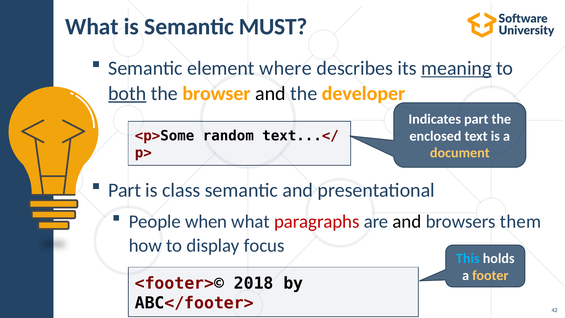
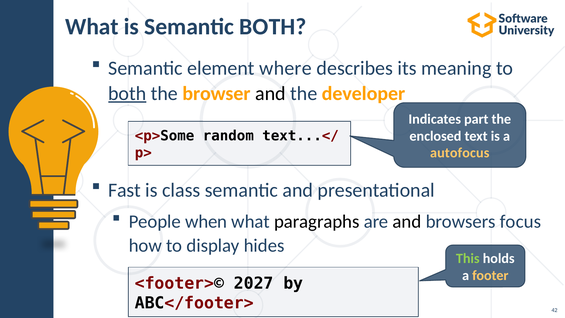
Semantic MUST: MUST -> BOTH (273, 27)
meaning underline: present -> none (456, 68)
document: document -> autofocus (460, 153)
Part: Part -> Fast (125, 190)
paragraphs colour: red -> black (317, 222)
them: them -> focus (520, 222)
focus: focus -> hides (264, 245)
This colour: light blue -> light green (468, 258)
2018: 2018 -> 2027 (254, 283)
